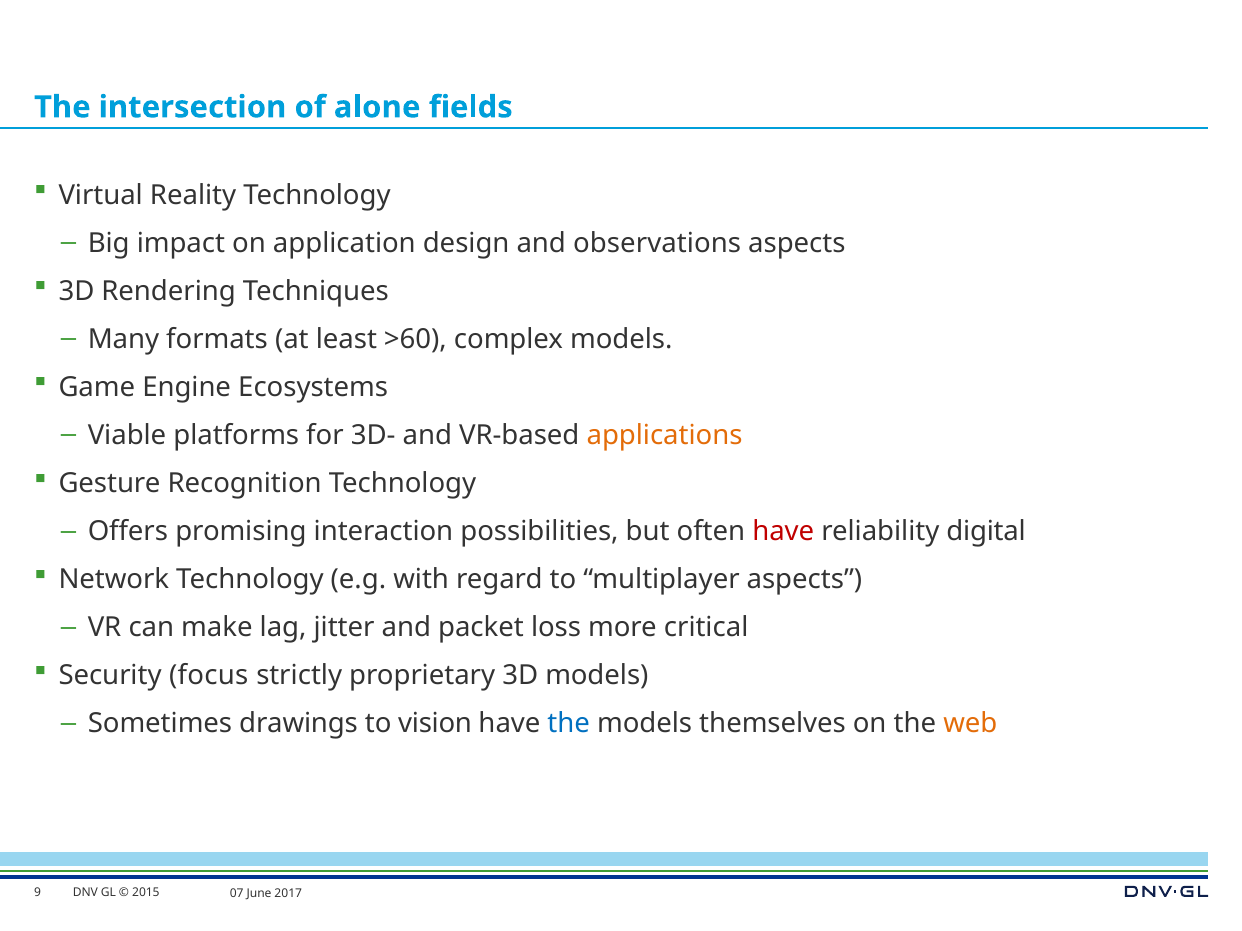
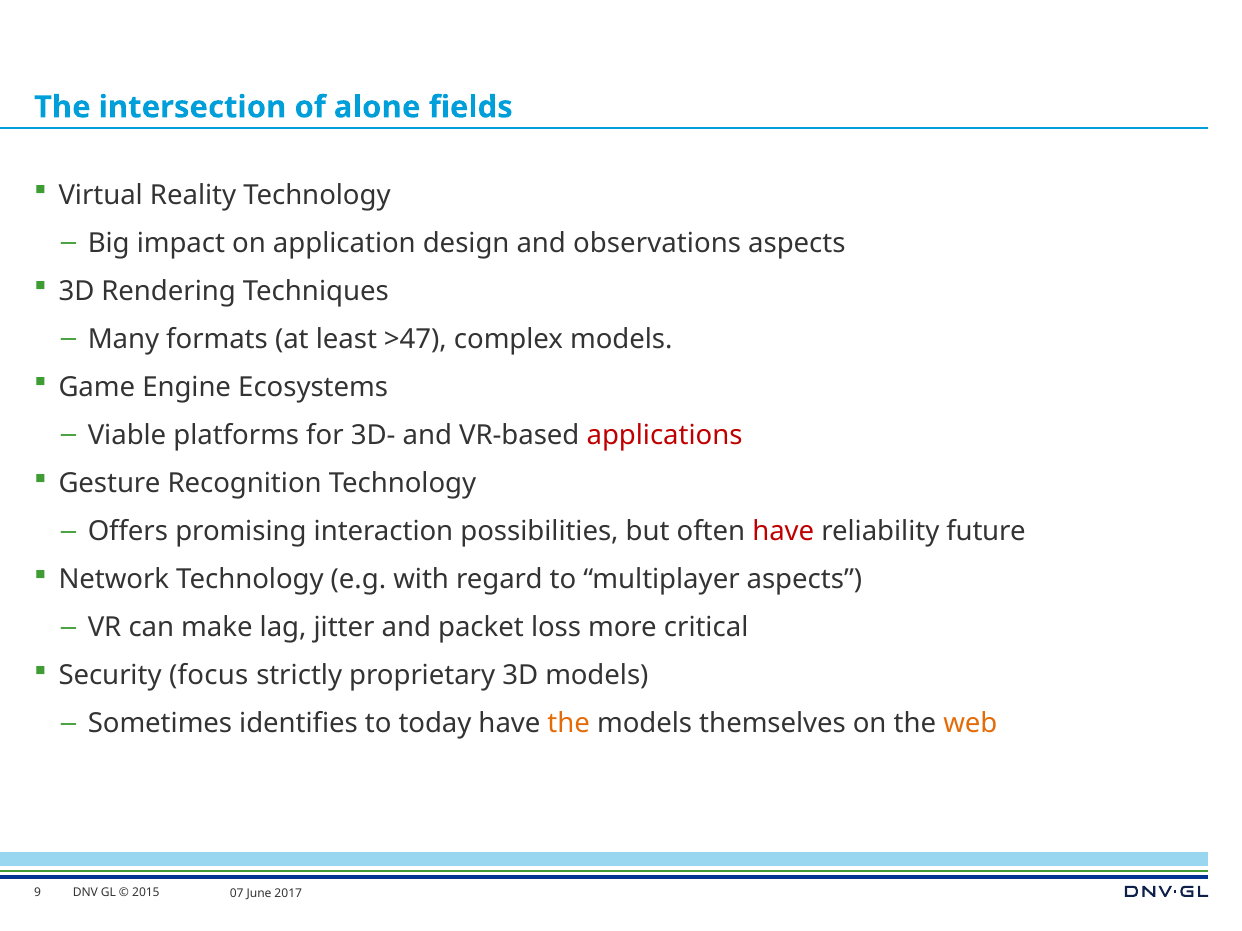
>60: >60 -> >47 (415, 340)
applications colour: orange -> red (665, 436)
digital: digital -> future (986, 532)
drawings: drawings -> identifies (298, 724)
vision: vision -> today (435, 724)
the colour: blue -> orange (569, 724)
